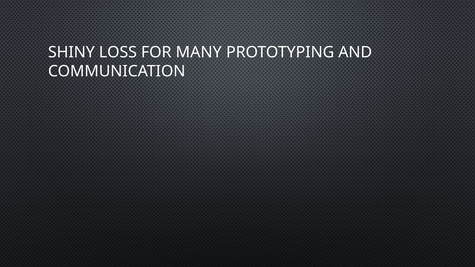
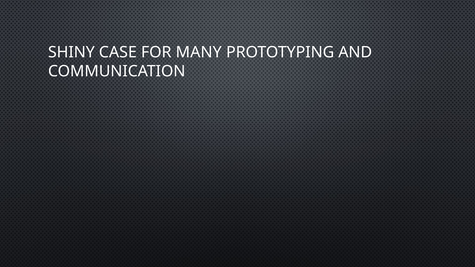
LOSS: LOSS -> CASE (118, 52)
